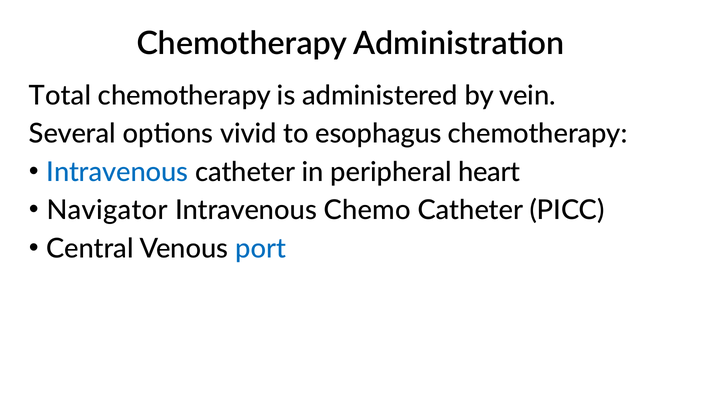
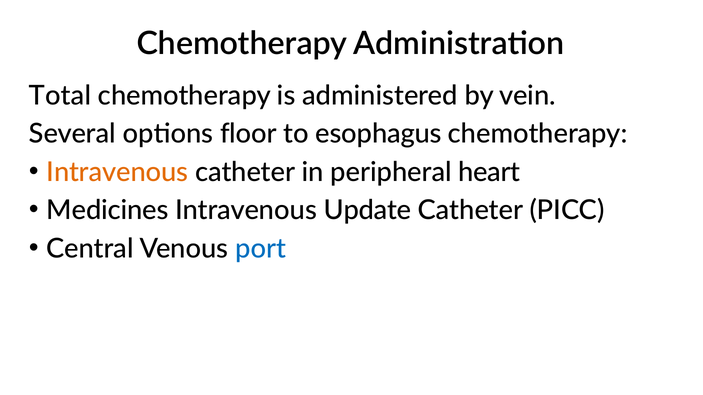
vivid: vivid -> floor (248, 134)
Intravenous colour: blue -> orange (117, 172)
Navigator: Navigator -> Medicines (107, 211)
Chemo: Chemo -> Update (368, 211)
